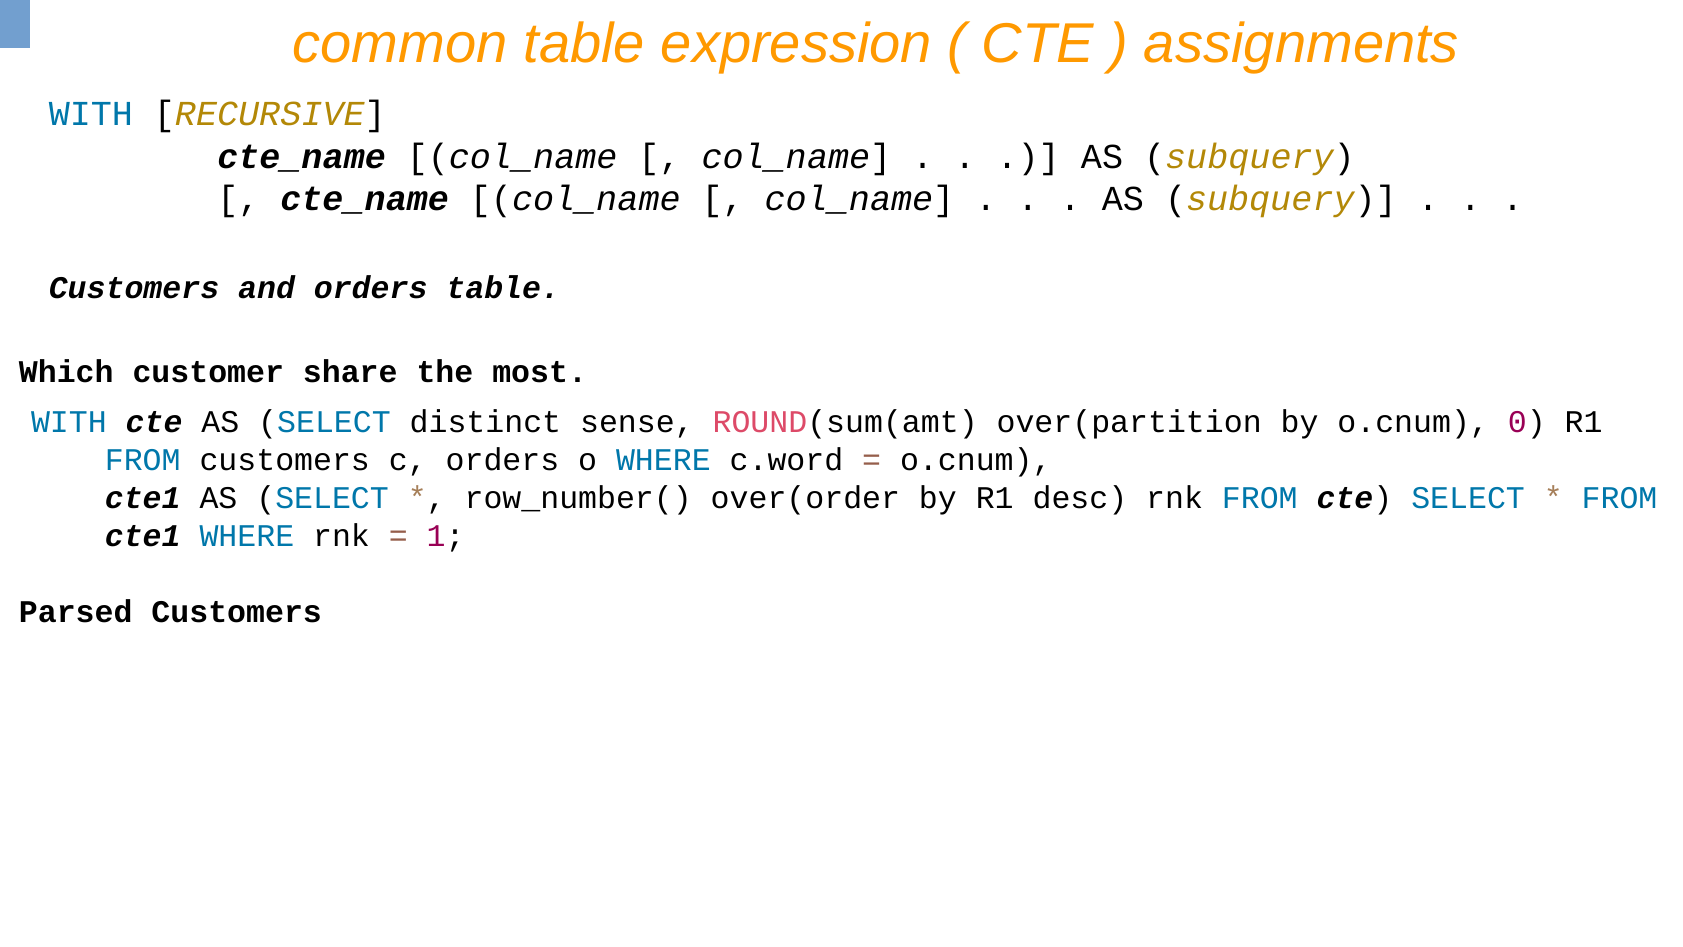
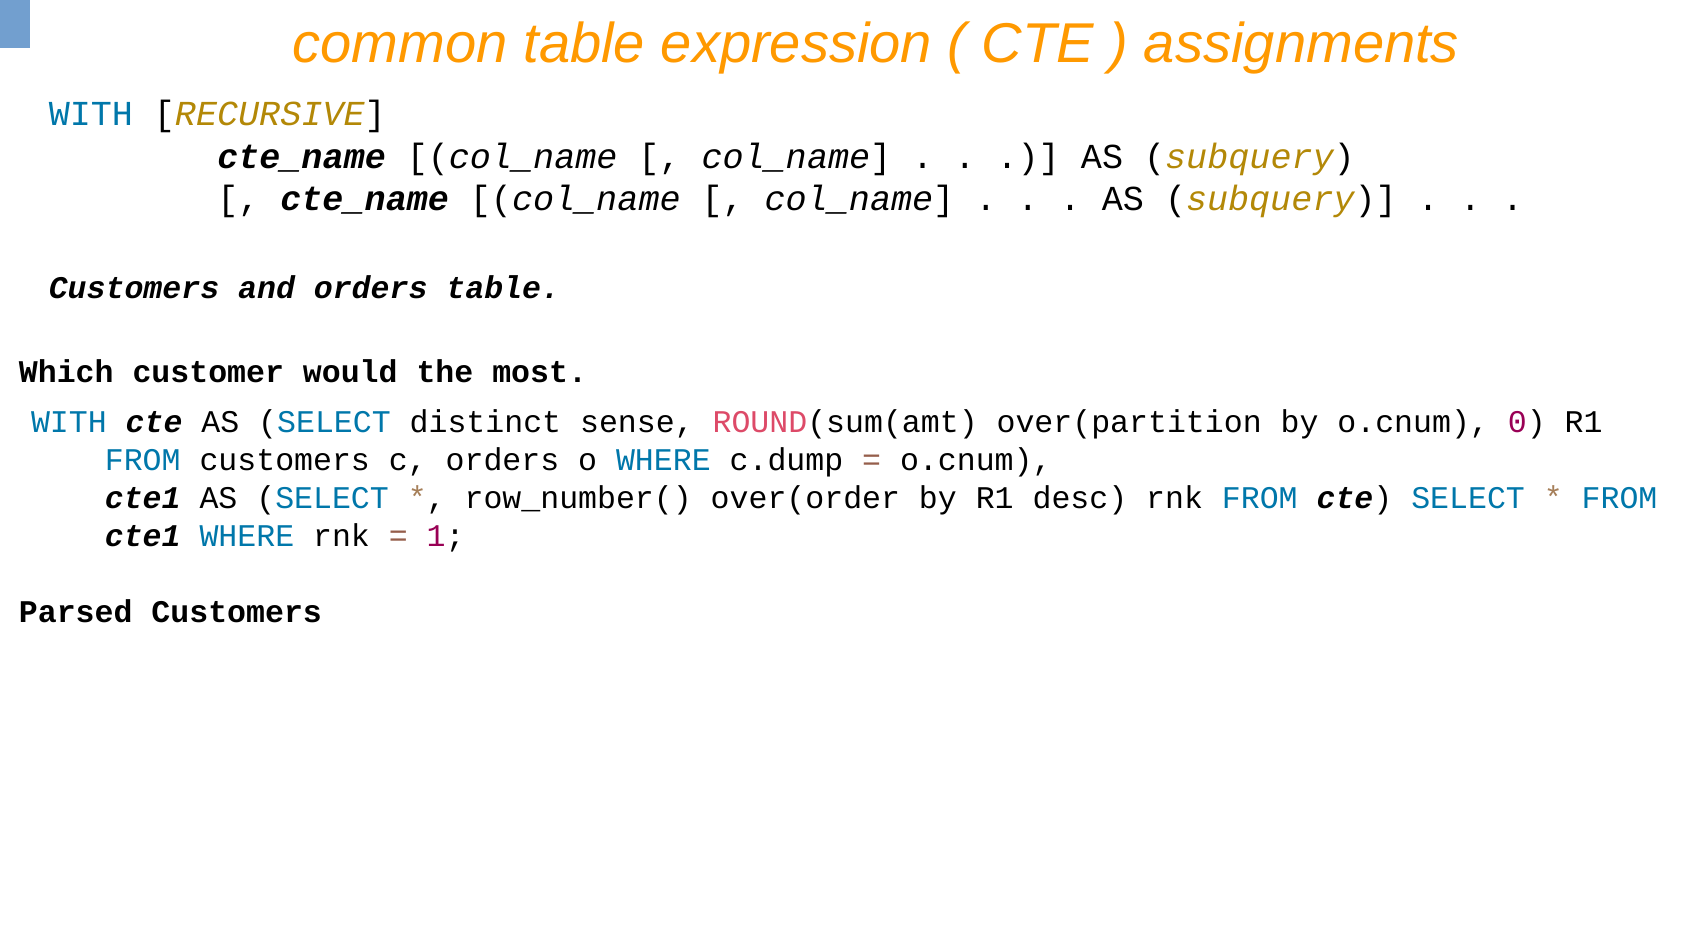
share: share -> would (350, 372)
c.word: c.word -> c.dump (786, 460)
